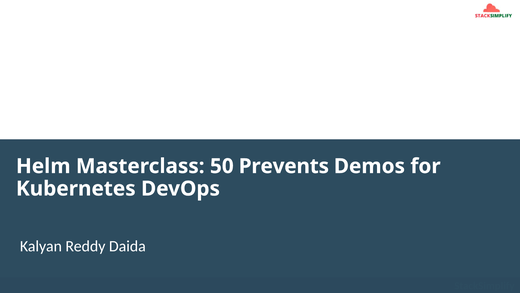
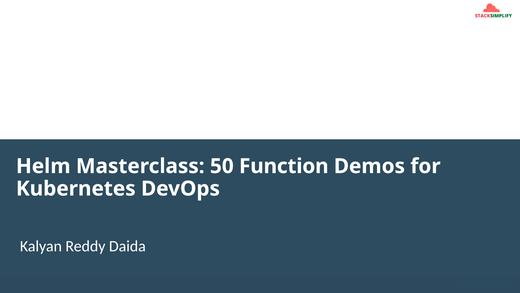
Prevents: Prevents -> Function (284, 166)
